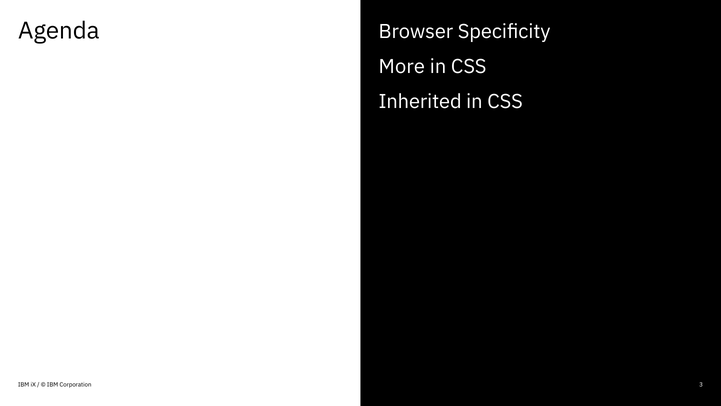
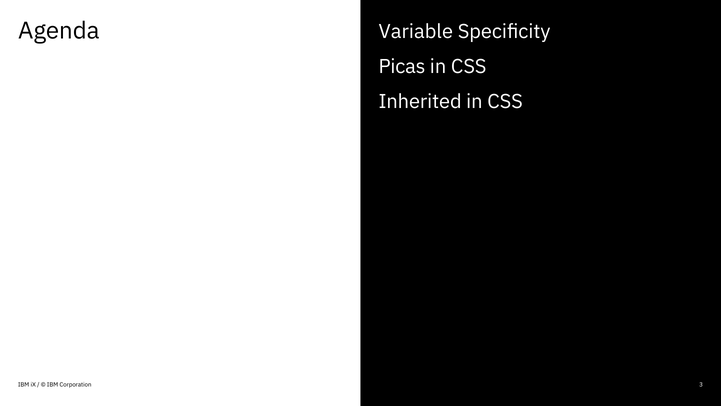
Browser: Browser -> Variable (416, 31)
More: More -> Picas (402, 66)
